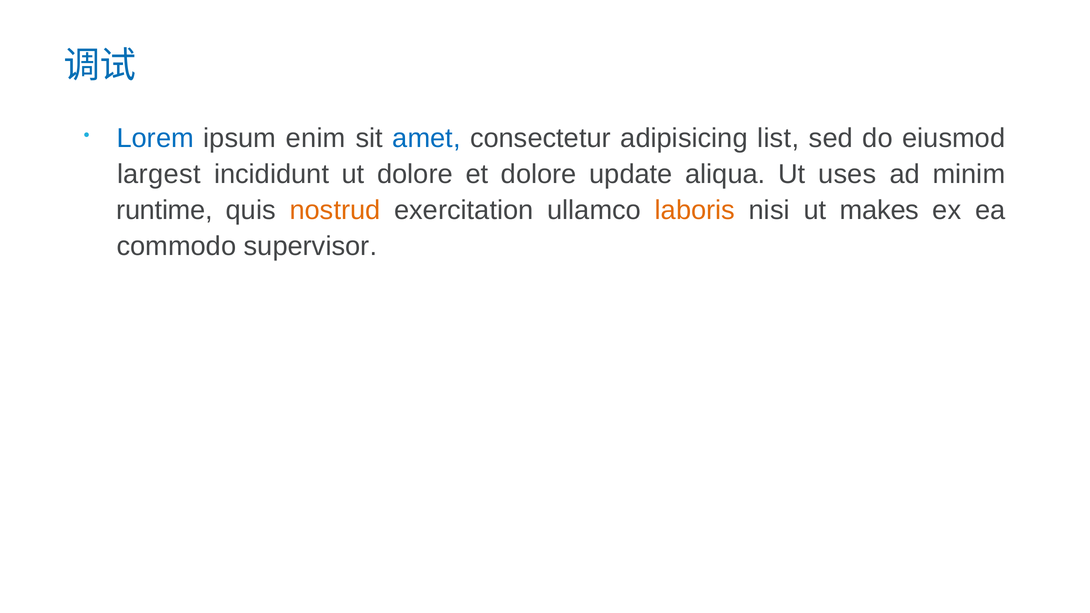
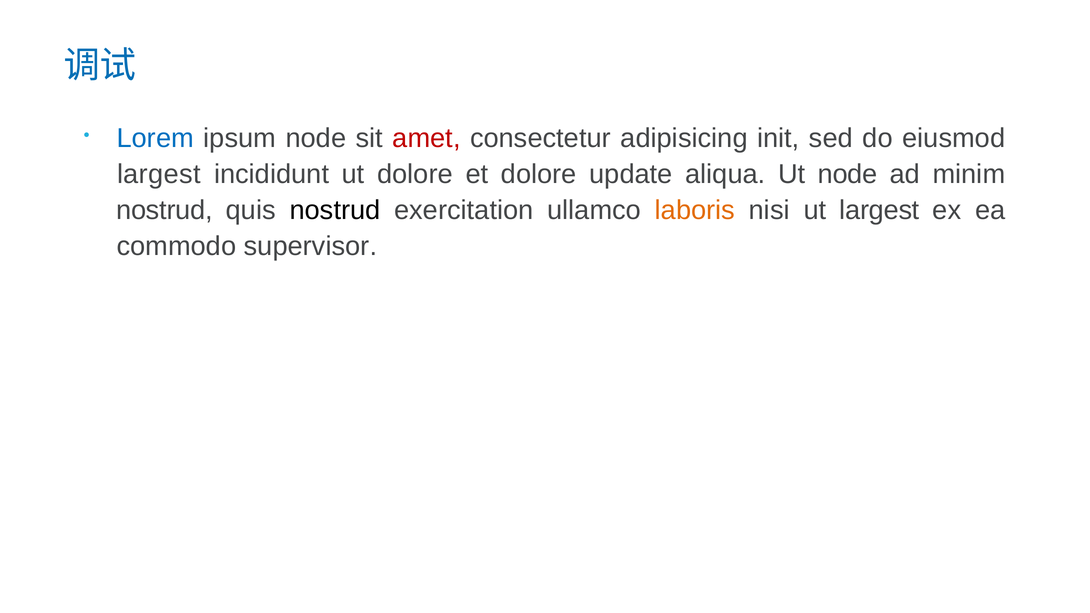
ipsum enim: enim -> node (316, 138)
amet colour: blue -> red (427, 138)
list: list -> init (778, 138)
Ut uses: uses -> node (848, 174)
runtime: runtime -> nostrud (164, 210)
nostrud colour: orange -> black (335, 210)
ut makes: makes -> largest (879, 210)
